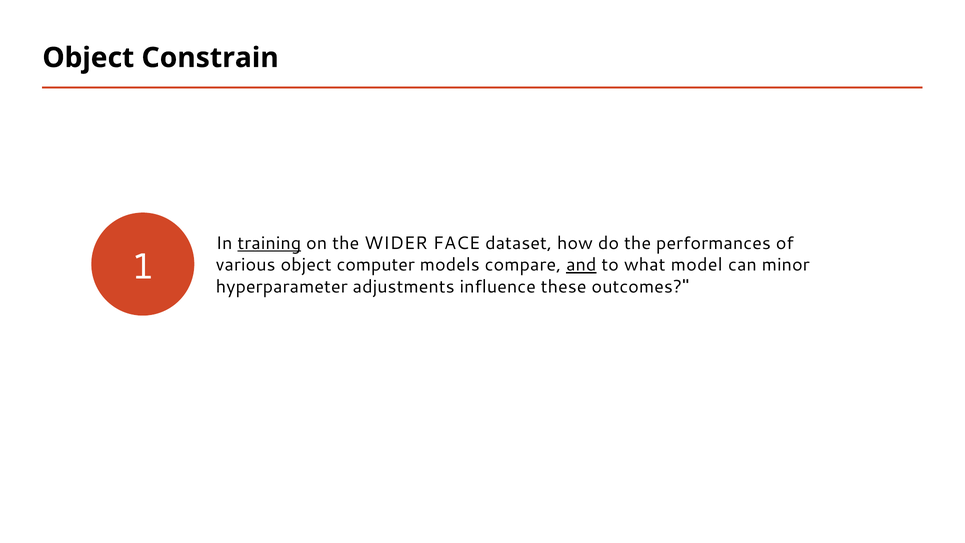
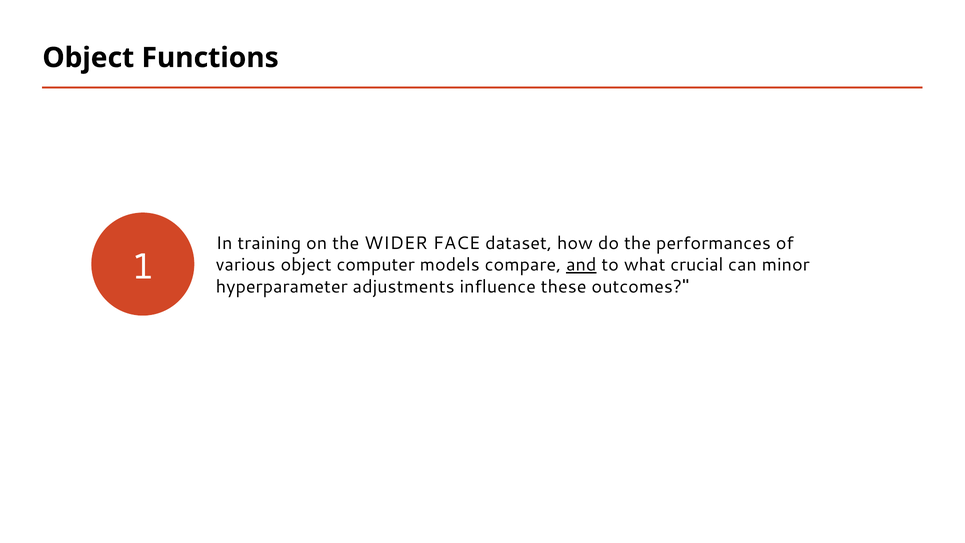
Constrain: Constrain -> Functions (210, 58)
training underline: present -> none (269, 243)
model: model -> crucial (697, 265)
